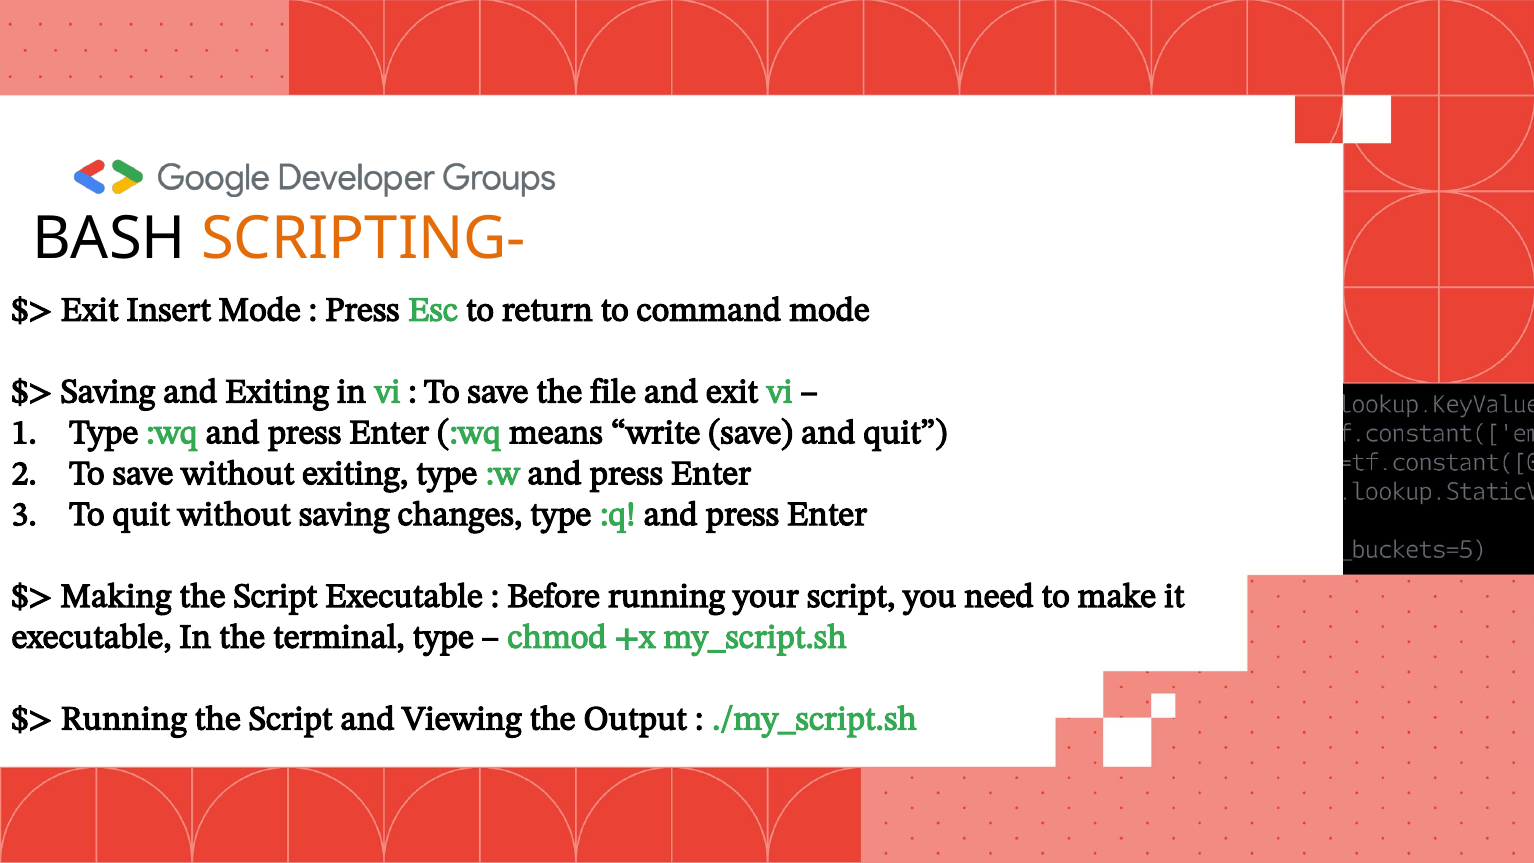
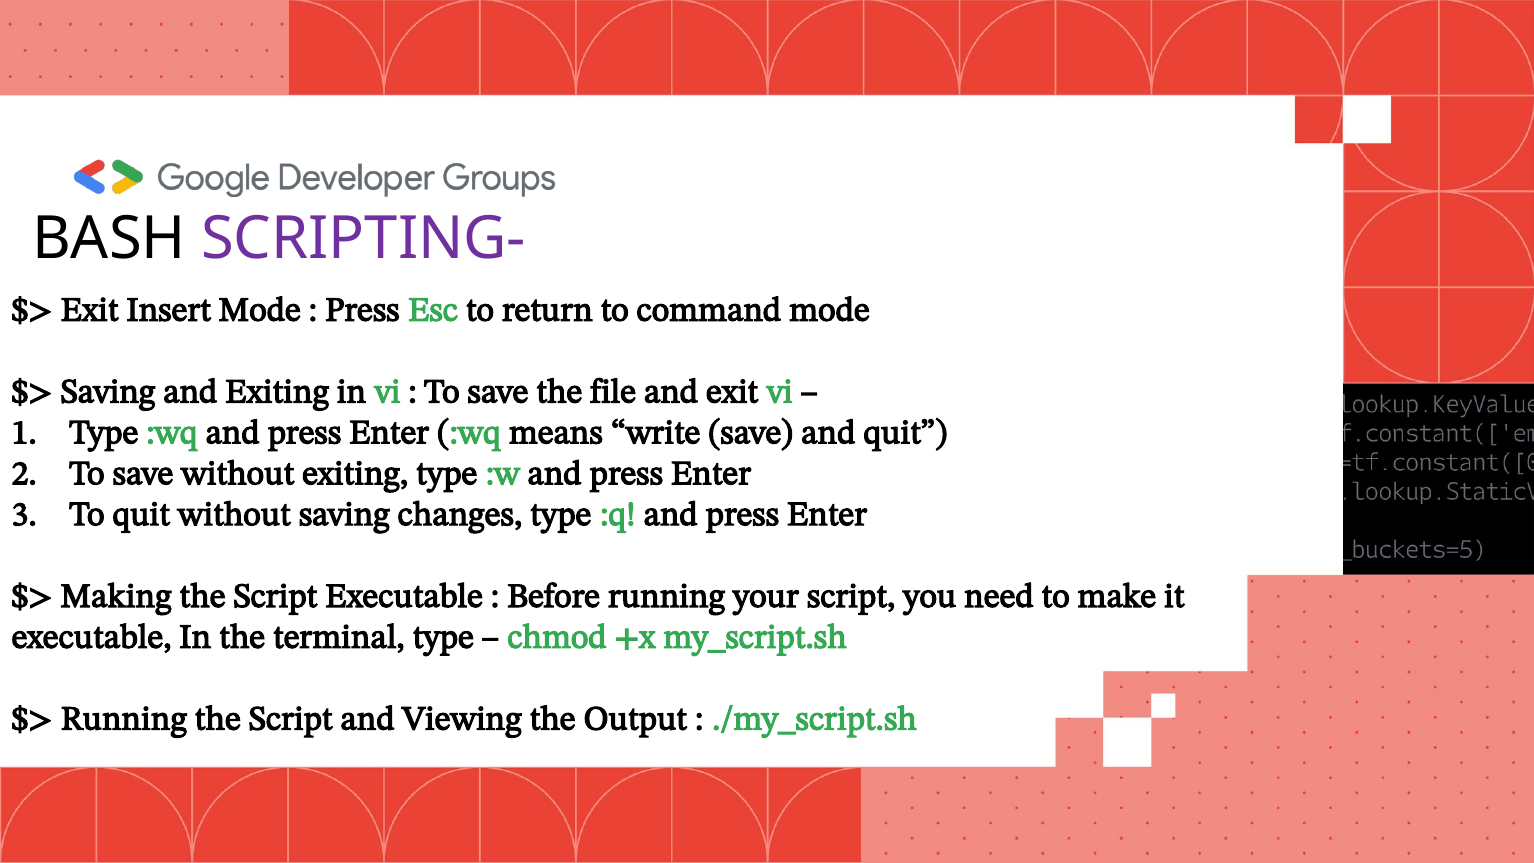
SCRIPTING- colour: orange -> purple (364, 239)
